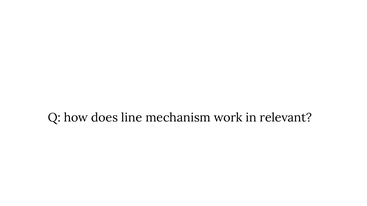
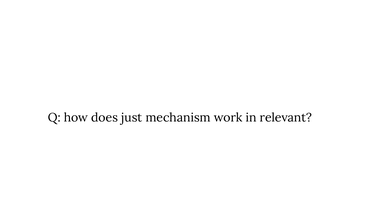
line: line -> just (132, 118)
